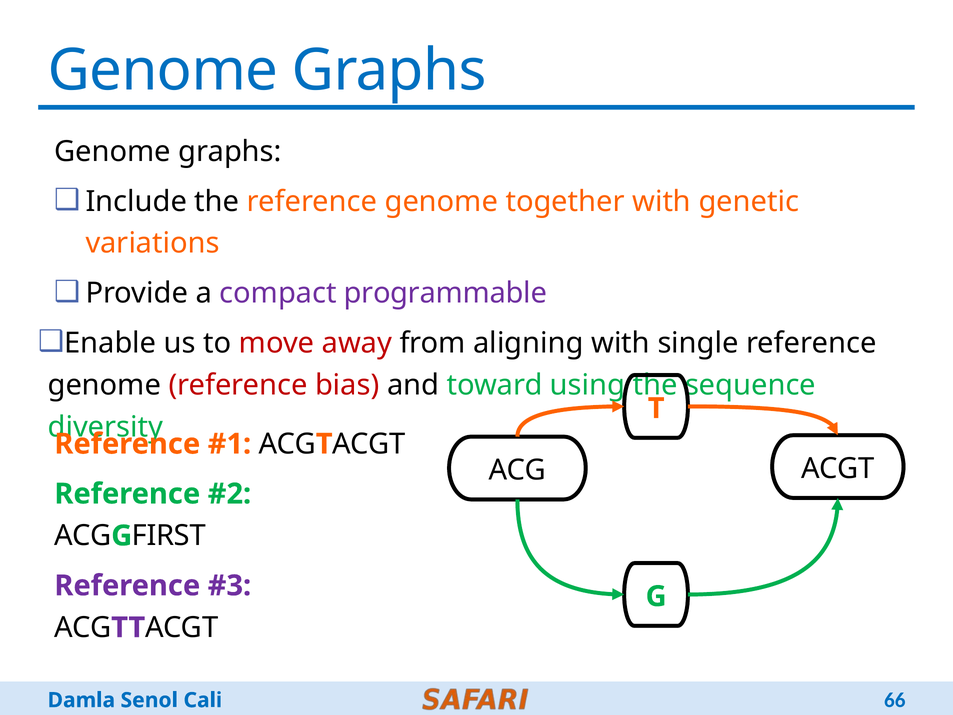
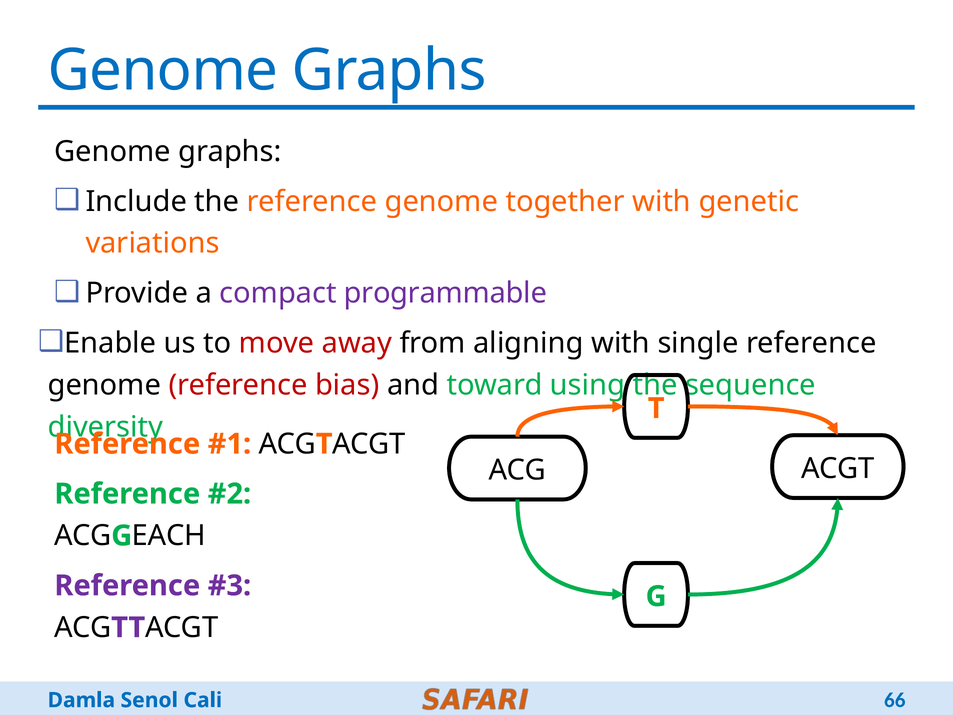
FIRST: FIRST -> EACH (169, 536)
